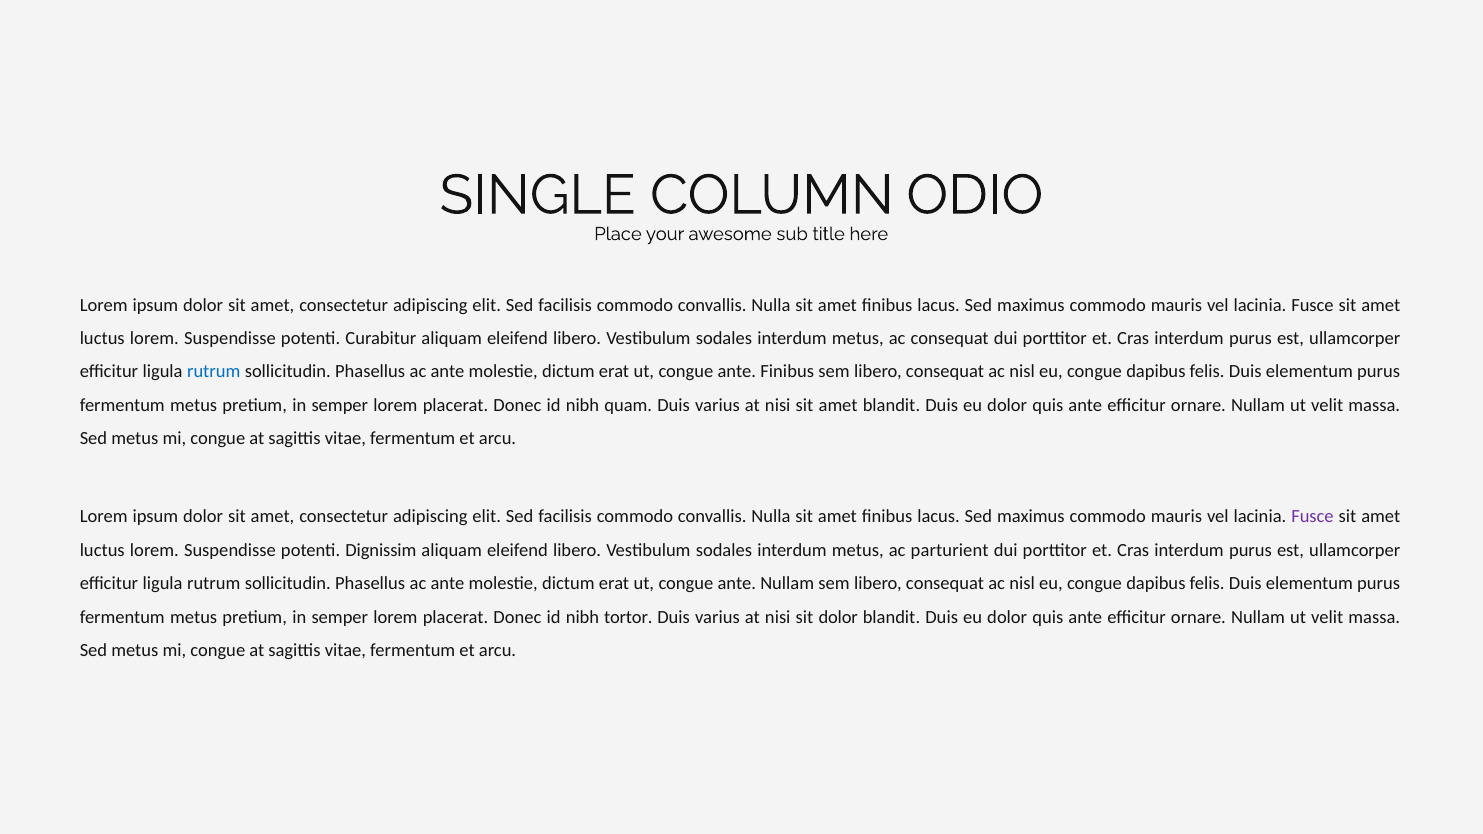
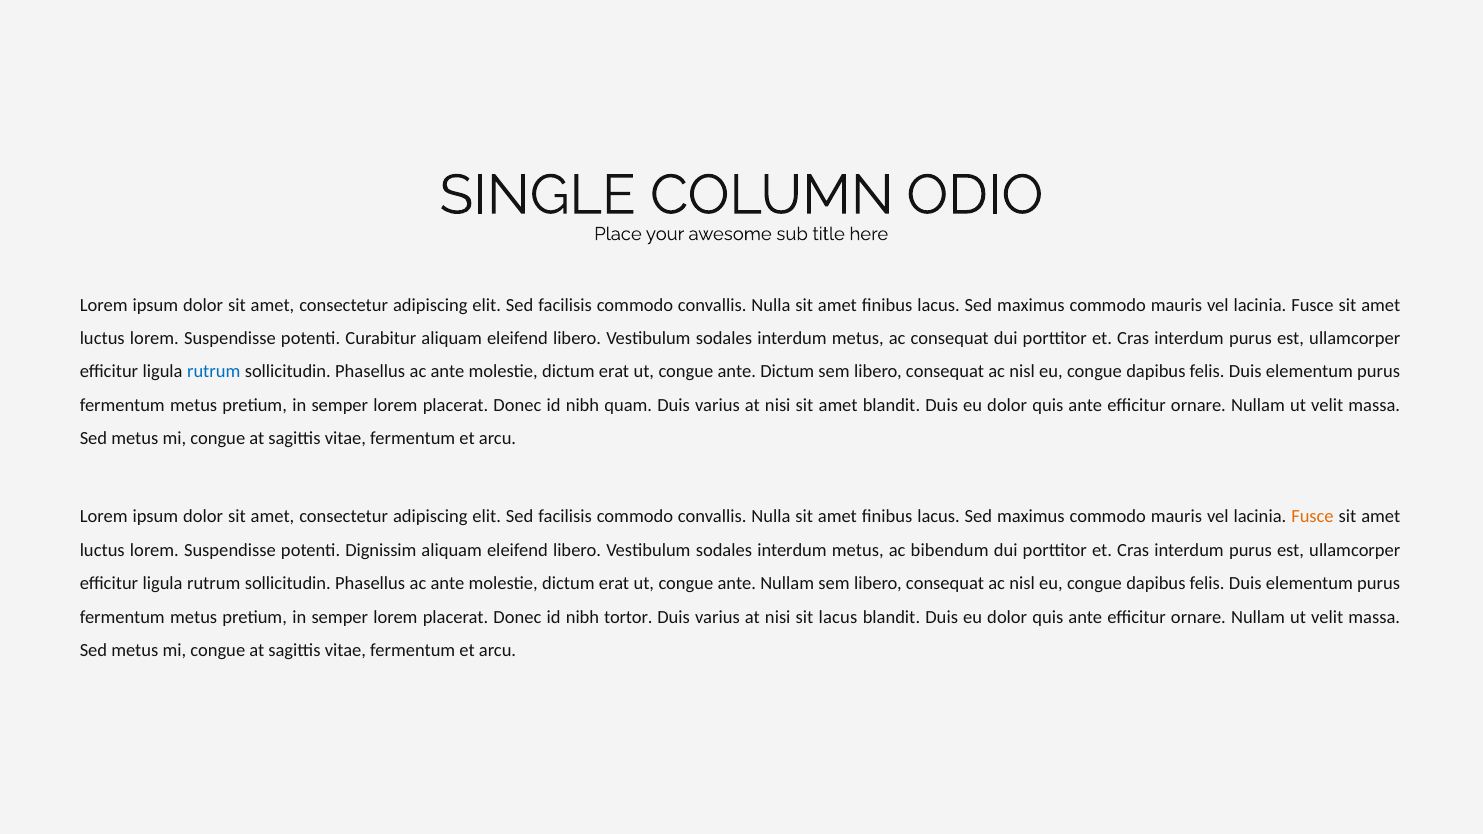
ante Finibus: Finibus -> Dictum (787, 372)
Fusce colour: purple -> orange (1312, 517)
parturient: parturient -> bibendum (950, 550)
sit dolor: dolor -> lacus (838, 617)
